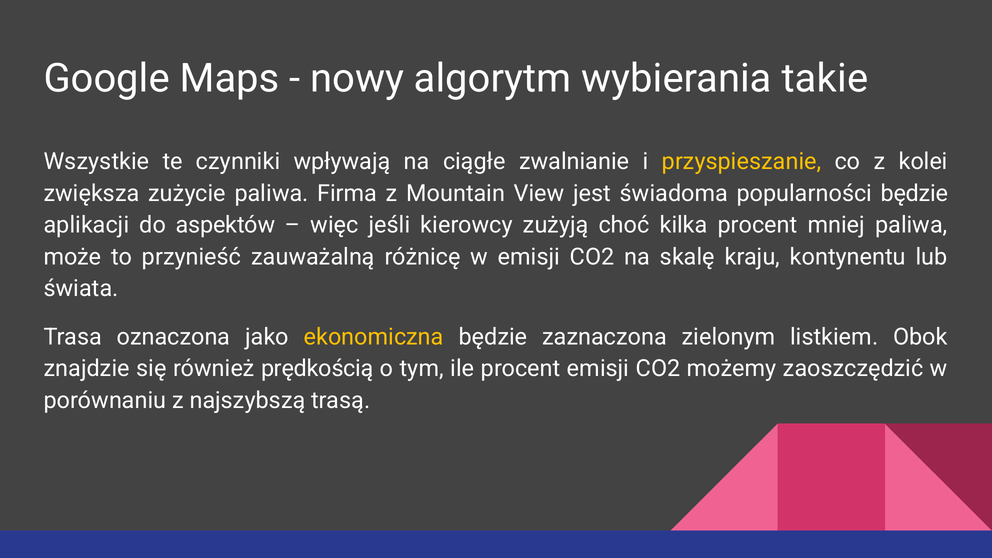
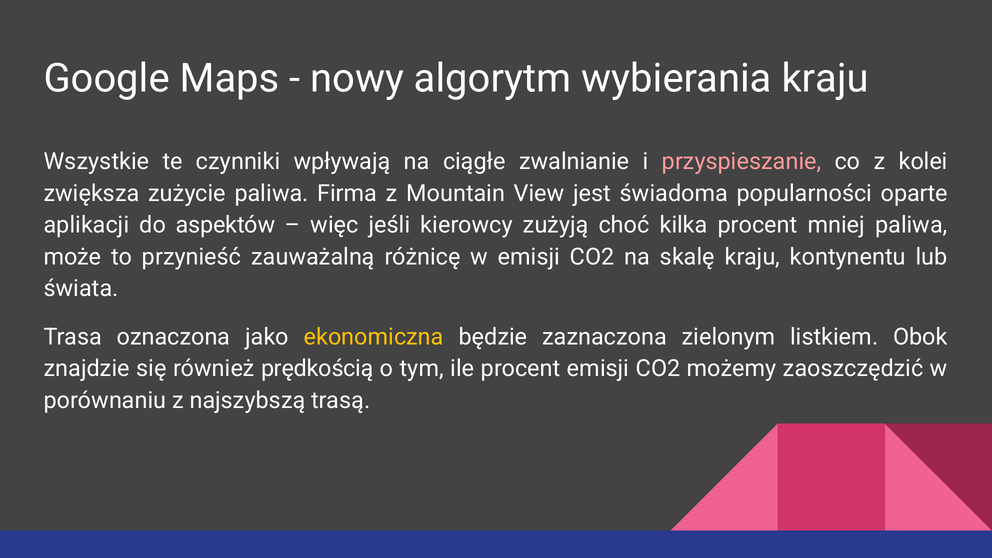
wybierania takie: takie -> kraju (825, 78)
przyspieszanie colour: yellow -> pink (742, 162)
popularności będzie: będzie -> oparte (914, 193)
